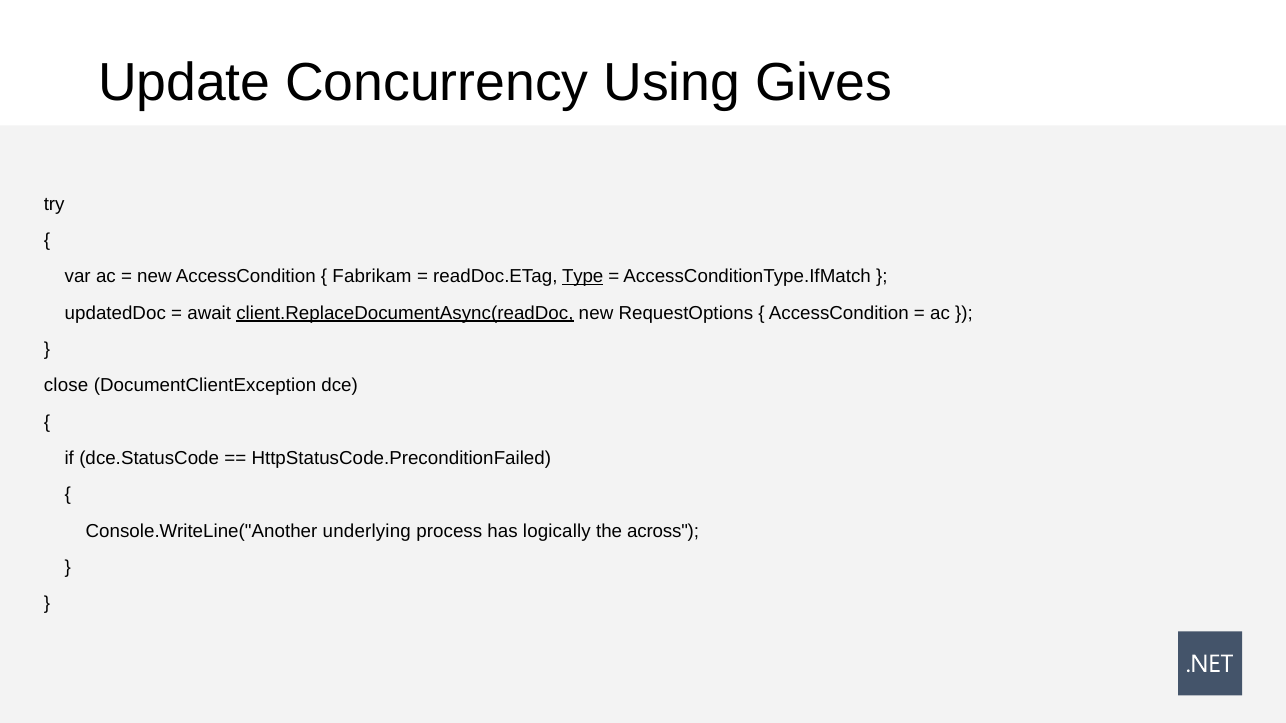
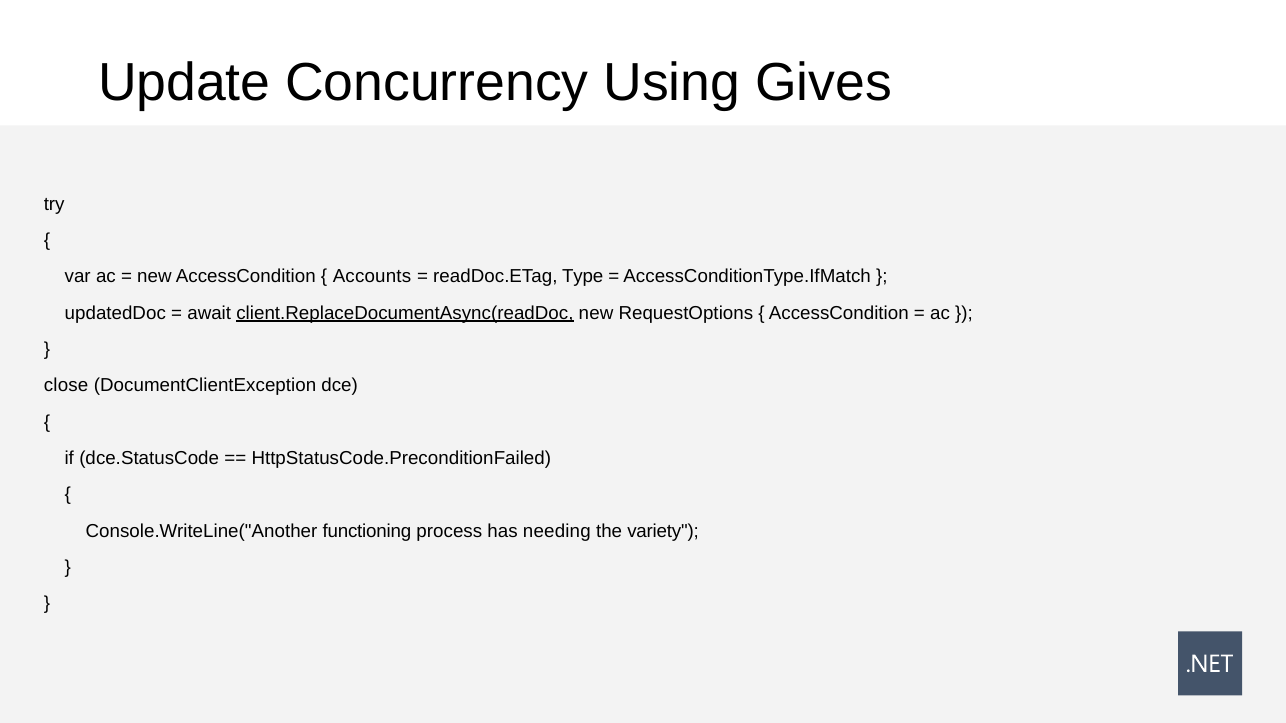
Fabrikam: Fabrikam -> Accounts (372, 277)
Type underline: present -> none (583, 277)
underlying: underlying -> functioning (367, 531)
logically: logically -> needing (557, 531)
across: across -> variety (663, 531)
